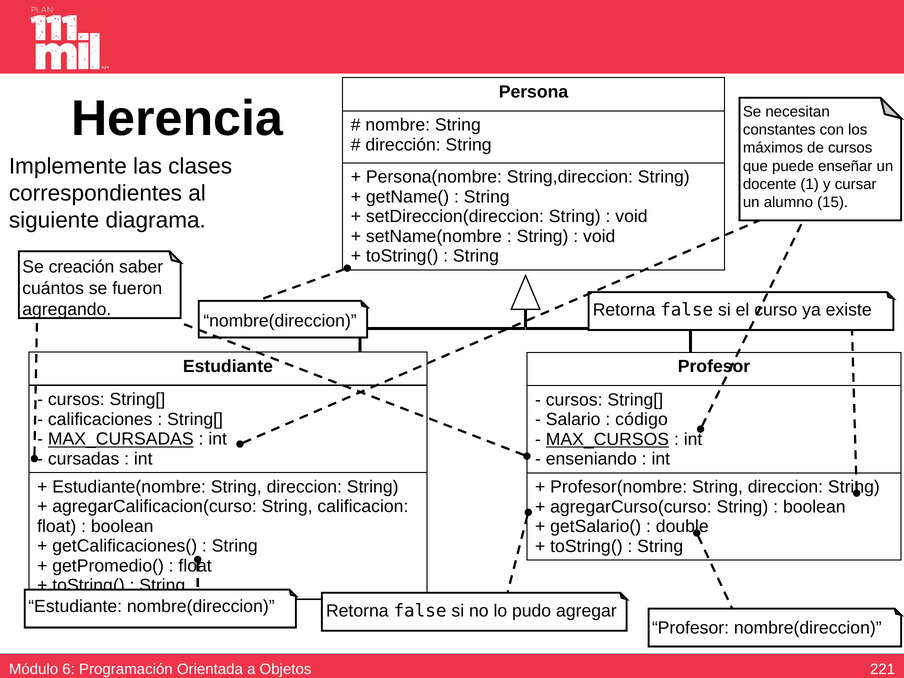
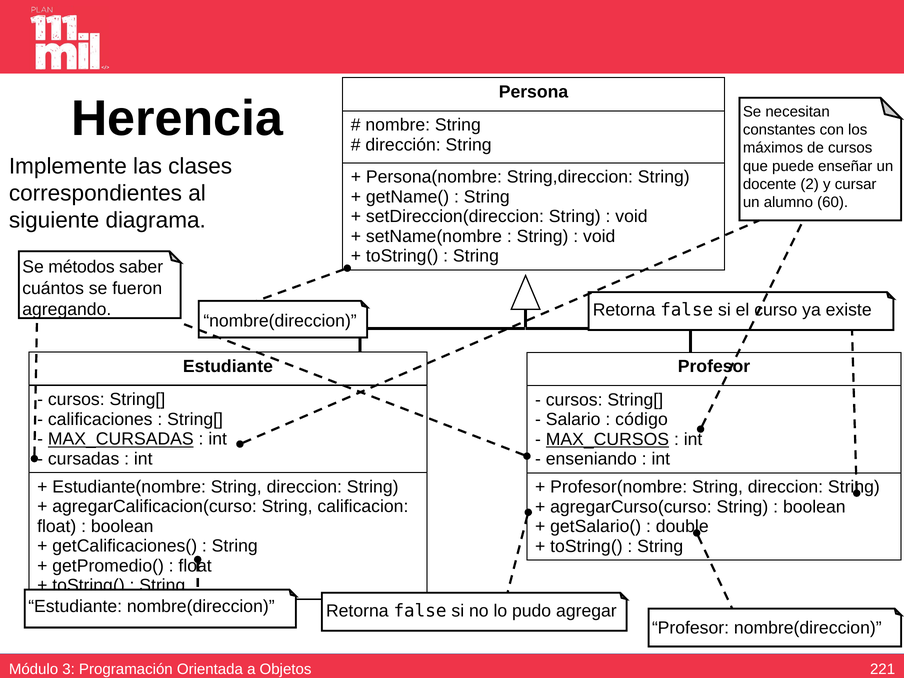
1: 1 -> 2 (810, 184)
15: 15 -> 60 (833, 202)
creación: creación -> métodos (82, 267)
6: 6 -> 3 (69, 669)
